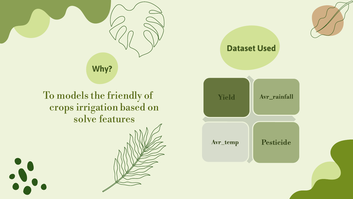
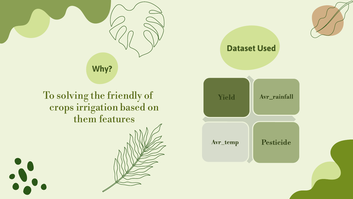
models: models -> solving (73, 95)
solve: solve -> them (85, 119)
